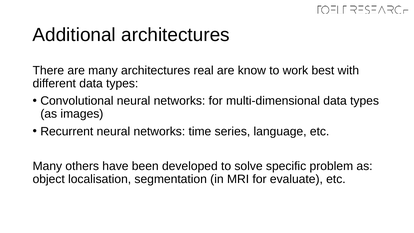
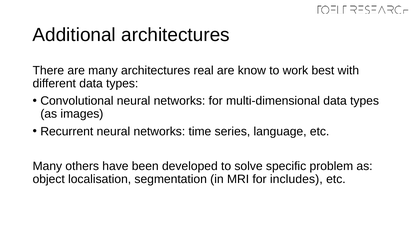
evaluate: evaluate -> includes (296, 179)
